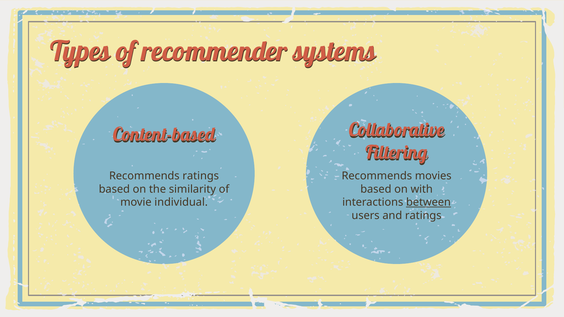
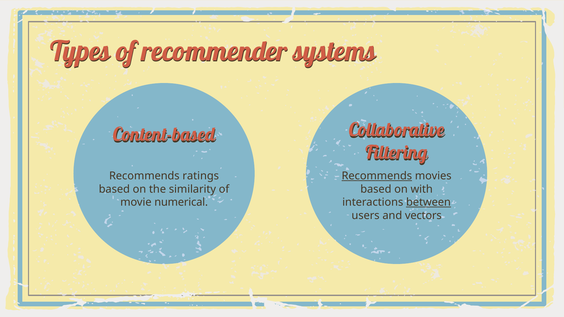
Recommends underline: none -> present (377, 176)
individual: individual -> numerical (181, 203)
and ratings: ratings -> vectors (423, 216)
